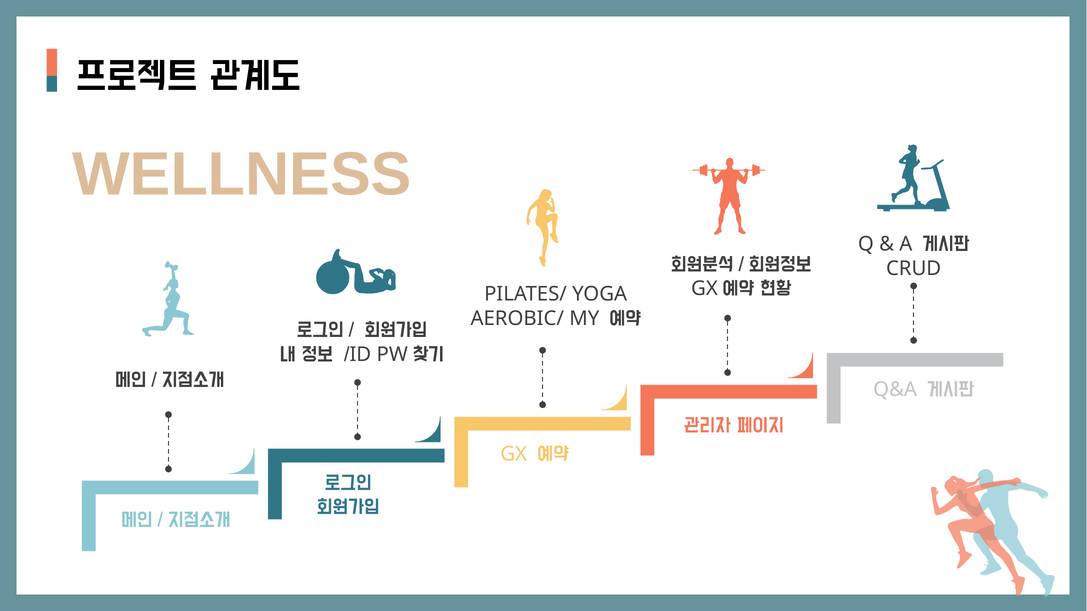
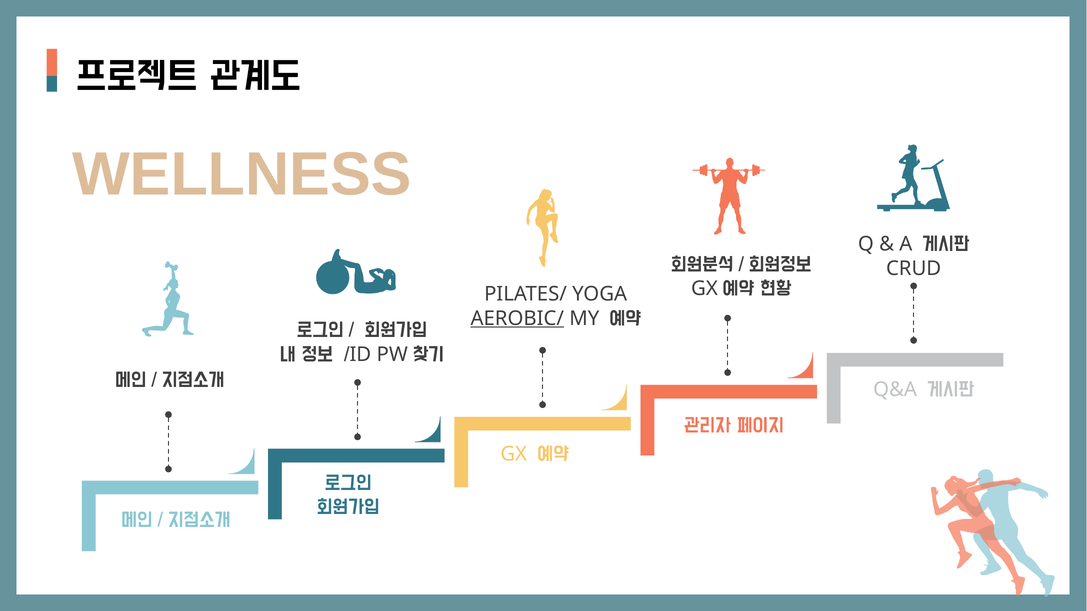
AEROBIC/ underline: none -> present (517, 319)
